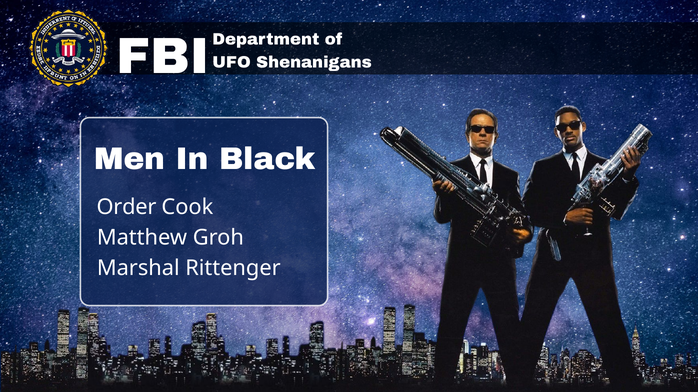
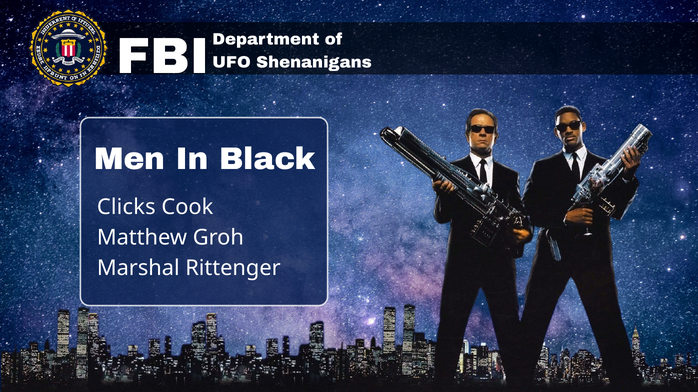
Order: Order -> Clicks (126, 207)
